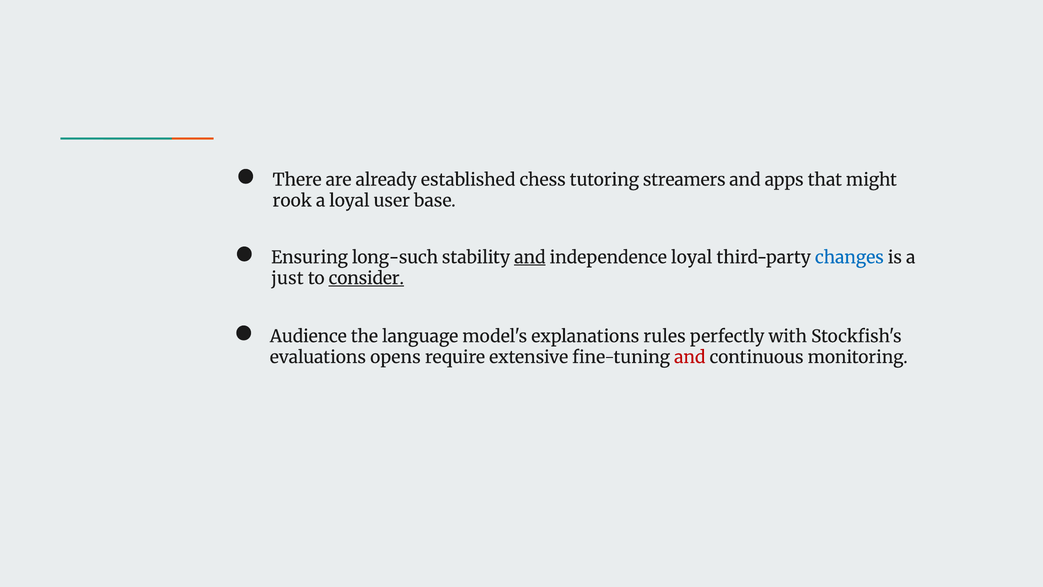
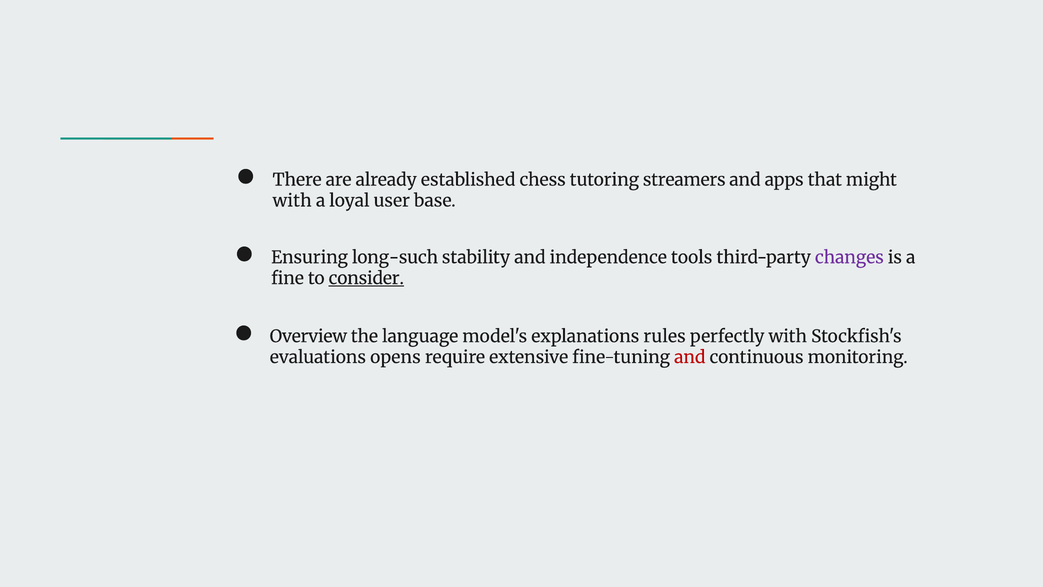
rook: rook -> with (292, 201)
and underline: present -> none (530, 257)
independence loyal: loyal -> tools (692, 257)
changes colour: blue -> purple (849, 257)
just: just -> fine (288, 278)
Audience: Audience -> Overview (308, 336)
